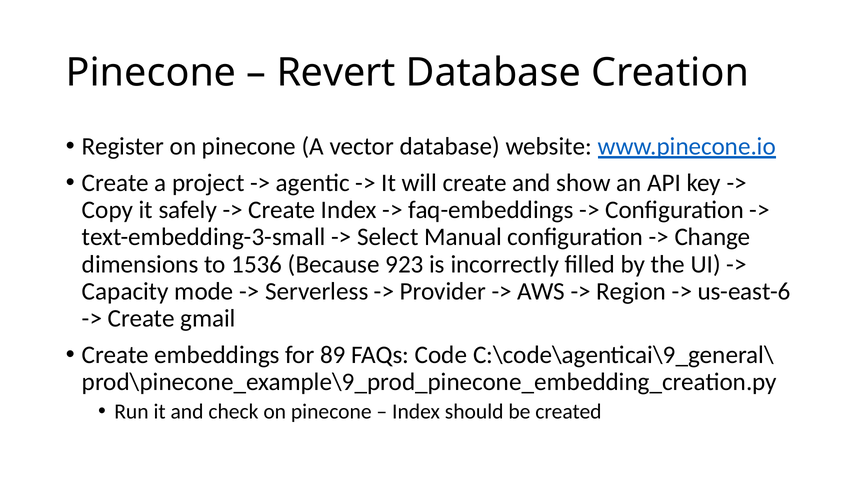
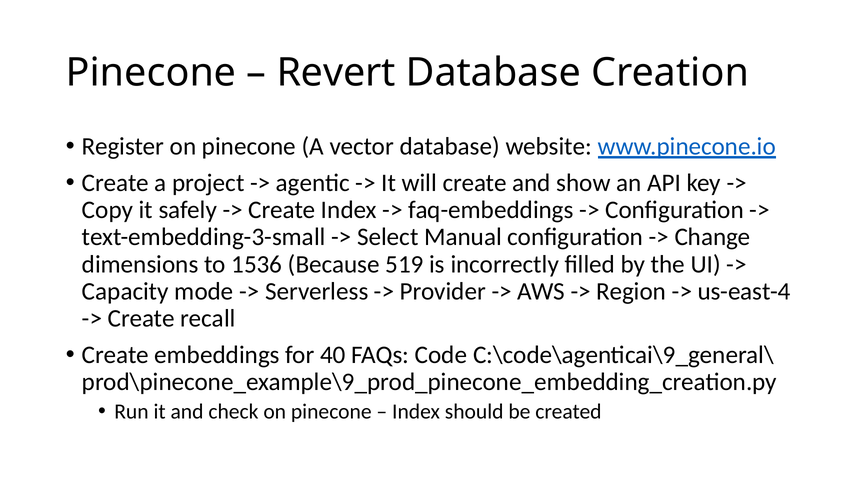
923: 923 -> 519 (404, 264)
us-east-6: us-east-6 -> us-east-4 (744, 291)
gmail: gmail -> recall (208, 318)
89: 89 -> 40 (333, 354)
